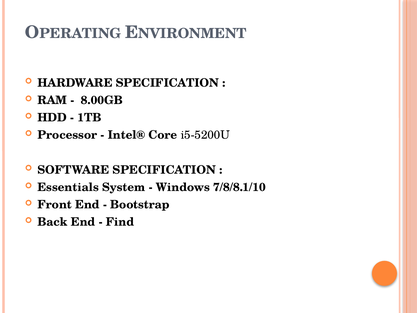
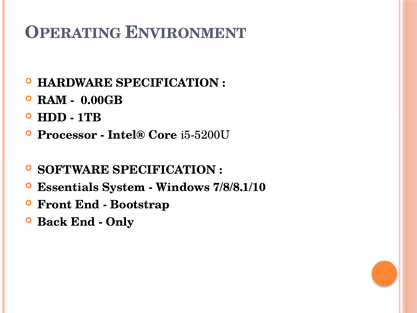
8.00GB: 8.00GB -> 0.00GB (102, 100)
Find: Find -> Only (120, 222)
